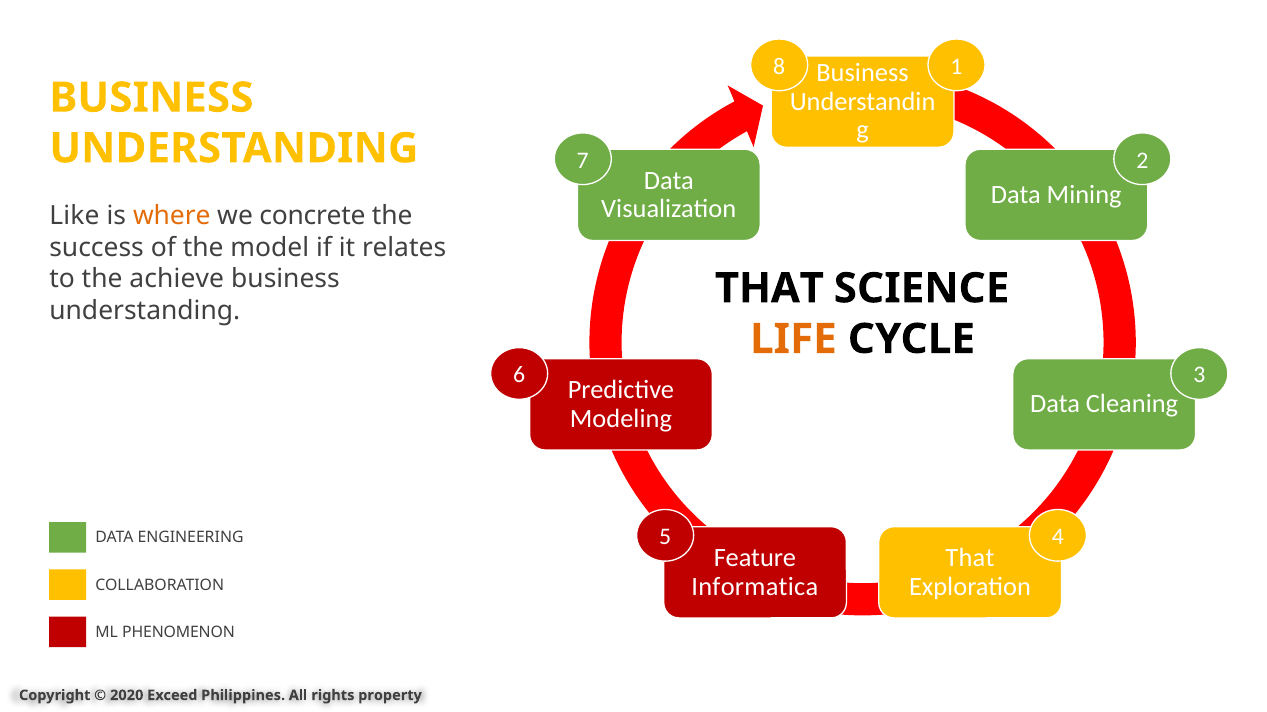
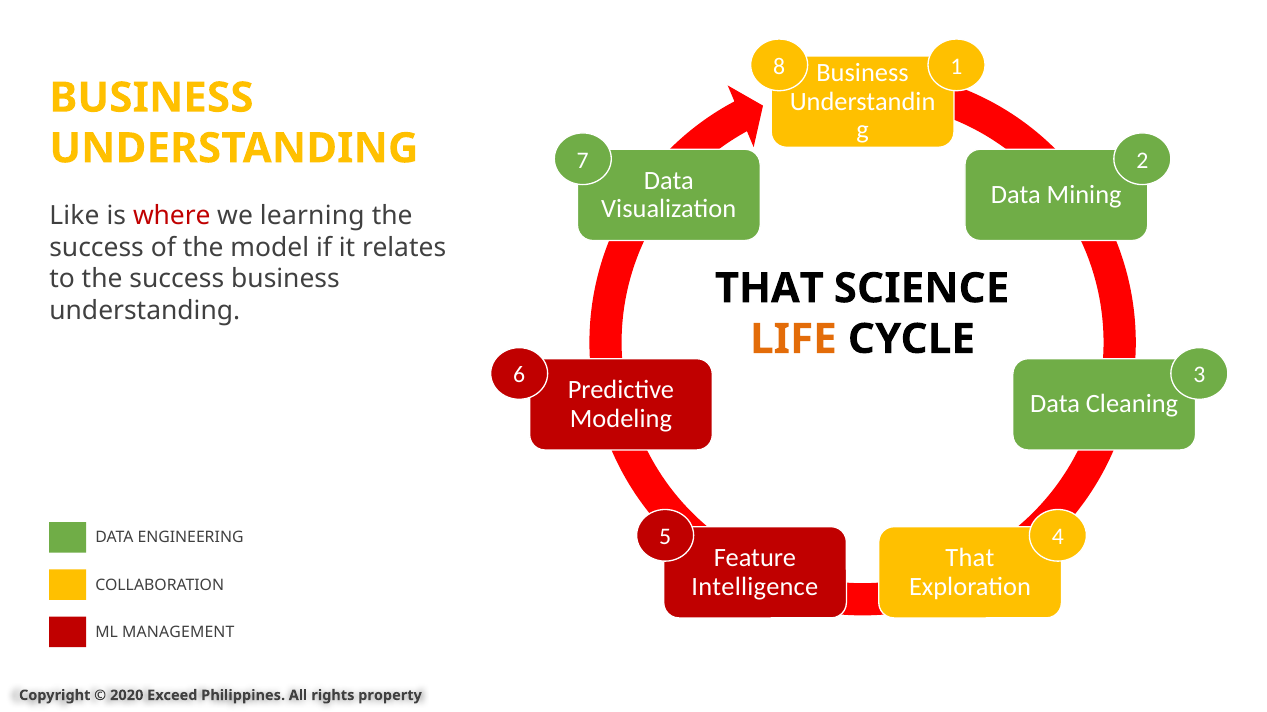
where colour: orange -> red (172, 216)
concrete: concrete -> learning (312, 216)
to the achieve: achieve -> success (177, 279)
Informatica: Informatica -> Intelligence (755, 587)
PHENOMENON: PHENOMENON -> MANAGEMENT (178, 632)
